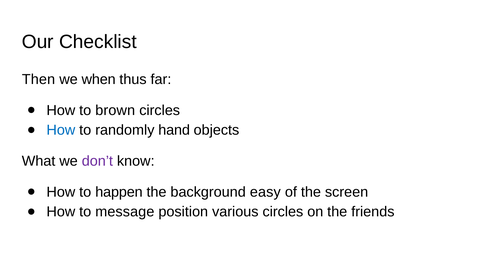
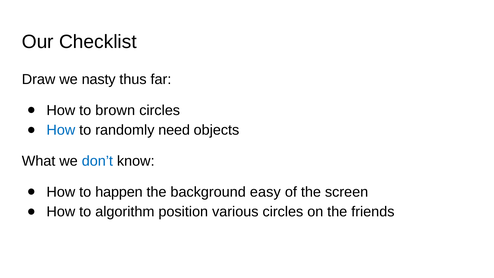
Then: Then -> Draw (39, 79)
when: when -> nasty (99, 79)
hand: hand -> need (174, 130)
don’t colour: purple -> blue (97, 161)
message: message -> algorithm (125, 212)
